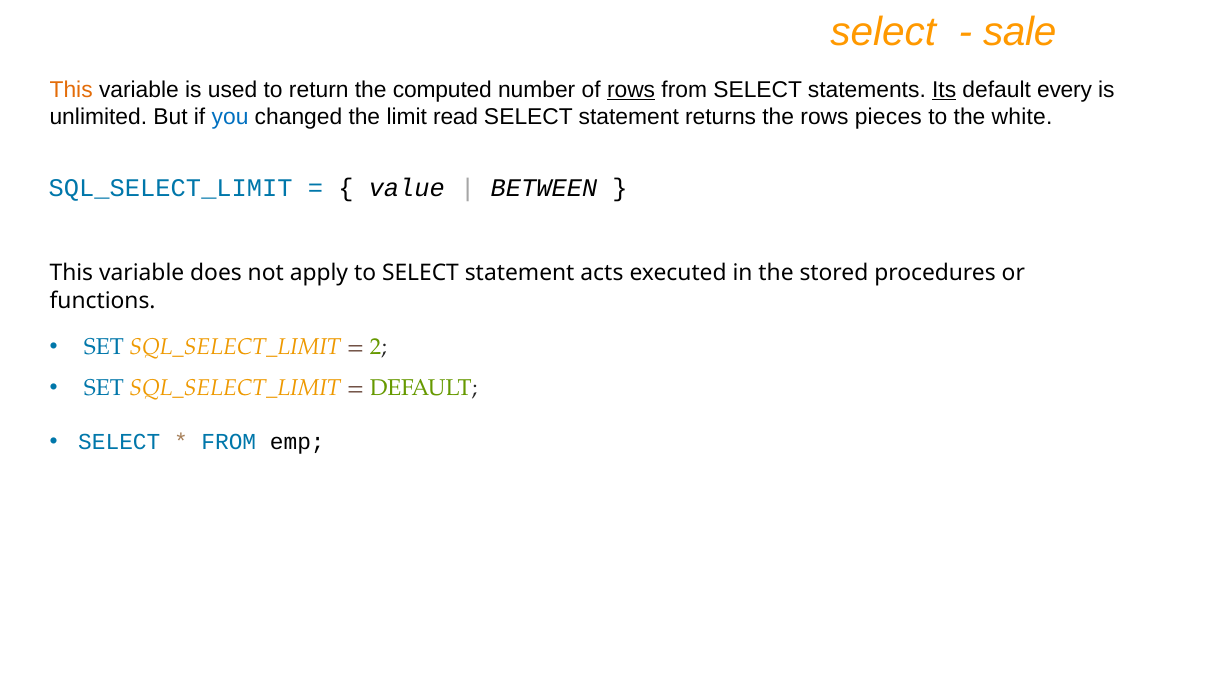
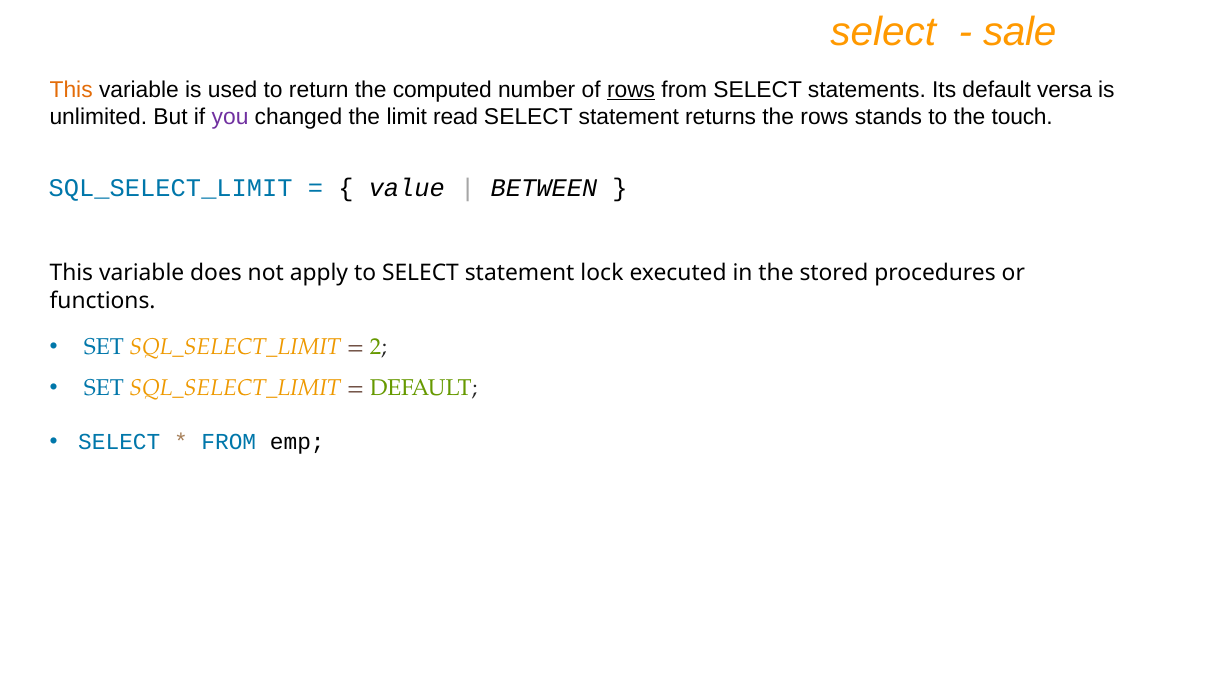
Its underline: present -> none (944, 90)
every: every -> versa (1065, 90)
you colour: blue -> purple (230, 117)
pieces: pieces -> stands (888, 117)
white: white -> touch (1022, 117)
acts: acts -> lock (602, 273)
